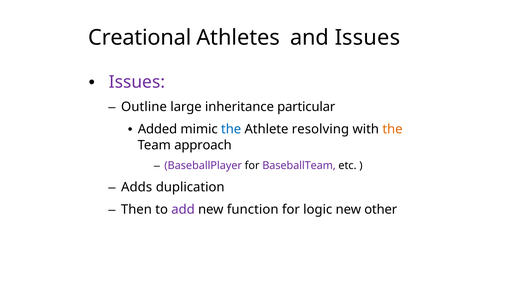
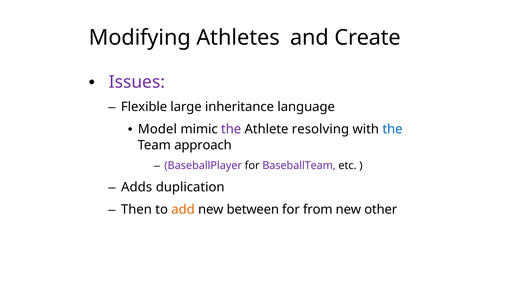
Creational: Creational -> Modifying (140, 38)
and Issues: Issues -> Create (368, 38)
Outline: Outline -> Flexible (144, 107)
particular: particular -> language (306, 107)
Added: Added -> Model (157, 129)
the colour: blue -> purple (231, 129)
the colour: orange -> blue (392, 129)
add colour: purple -> orange (183, 209)
function: function -> between (253, 209)
logic: logic -> from (318, 209)
